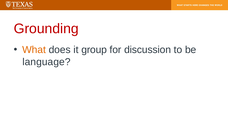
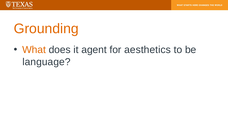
Grounding colour: red -> orange (46, 29)
group: group -> agent (94, 50)
discussion: discussion -> aesthetics (148, 50)
